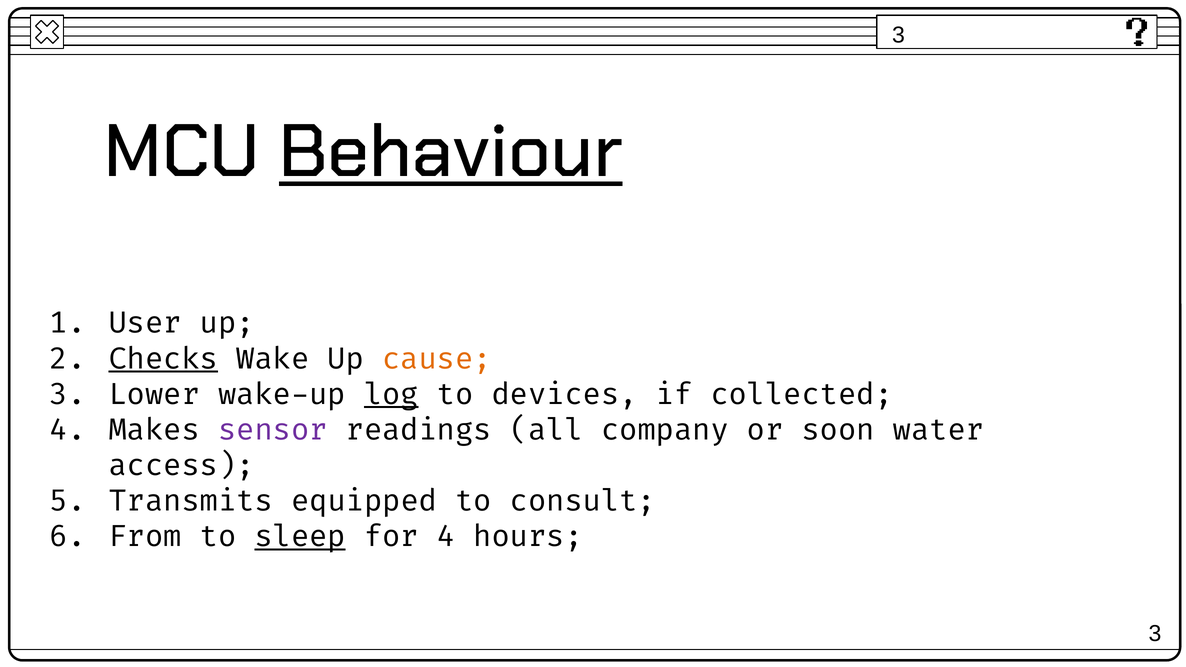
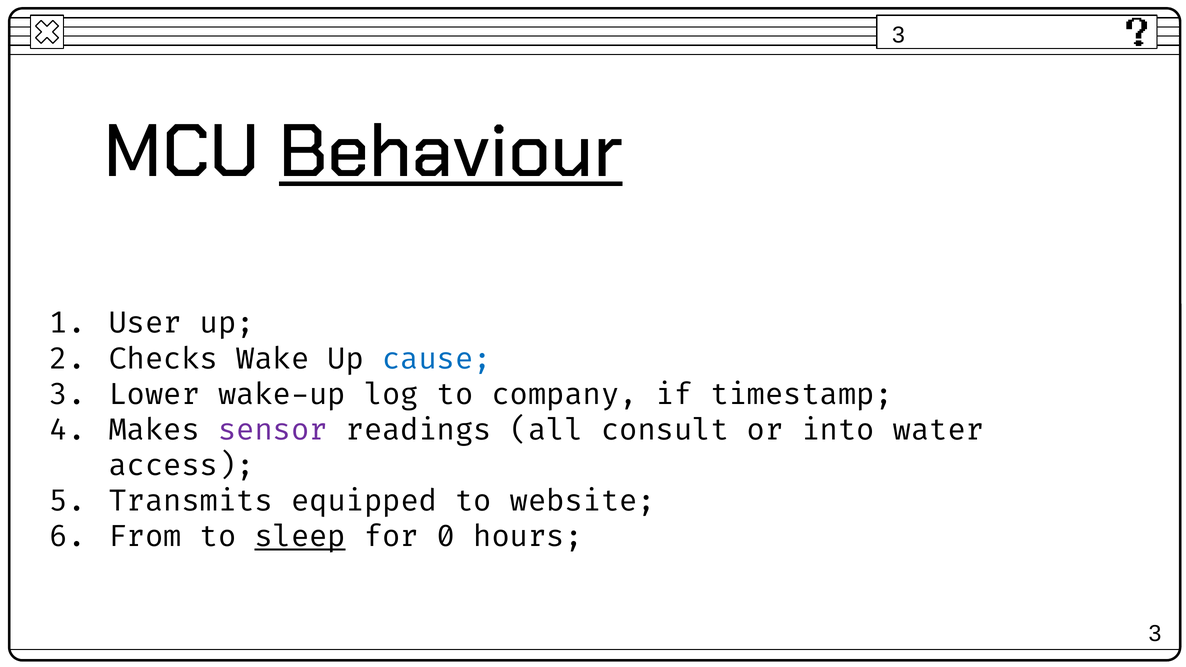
Checks underline: present -> none (163, 359)
cause colour: orange -> blue (437, 359)
log underline: present -> none (391, 394)
devices: devices -> company (565, 394)
collected: collected -> timestamp (802, 394)
company: company -> consult (665, 430)
soon: soon -> into (838, 430)
consult: consult -> website (583, 501)
for 4: 4 -> 0 (446, 537)
